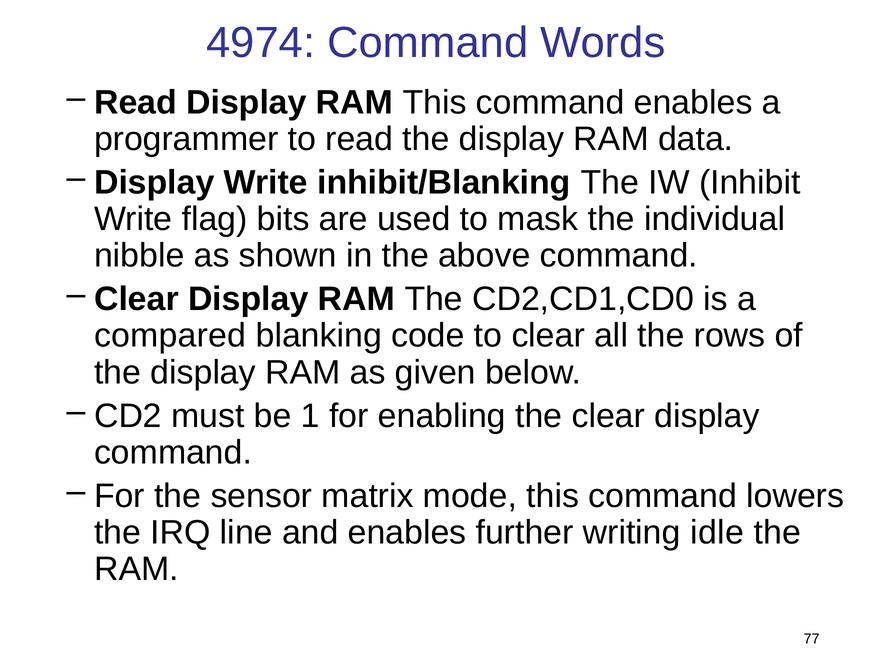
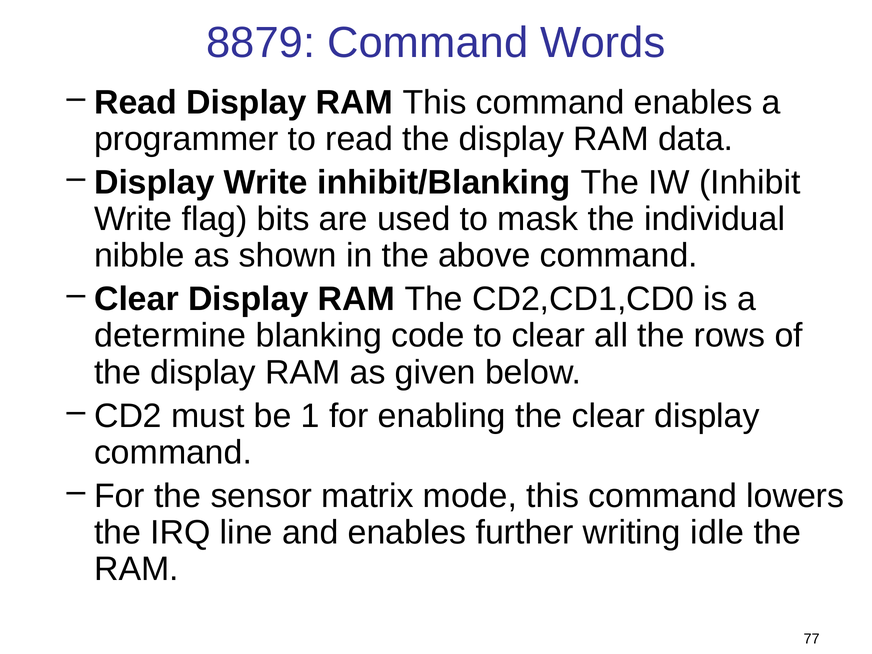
4974: 4974 -> 8879 (261, 43)
compared: compared -> determine (170, 336)
